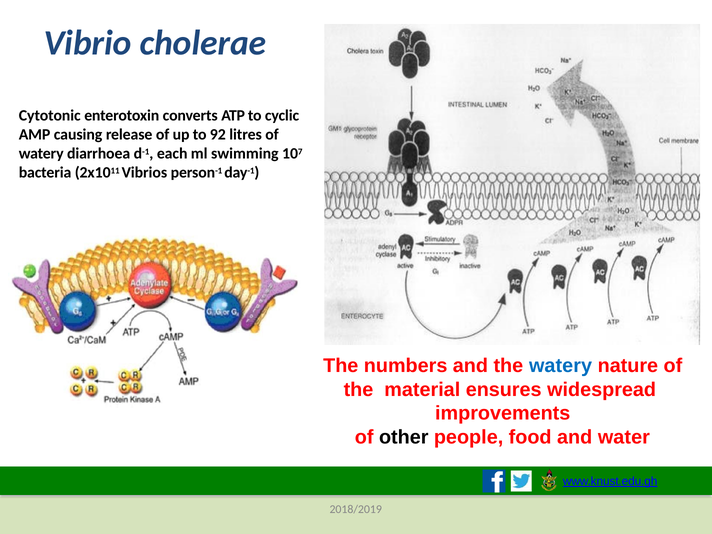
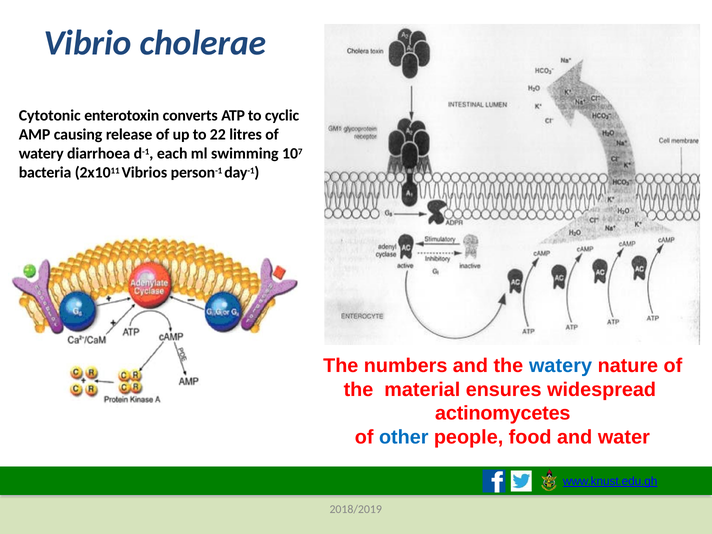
92: 92 -> 22 (218, 135)
improvements: improvements -> actinomycetes (503, 413)
other colour: black -> blue (404, 437)
